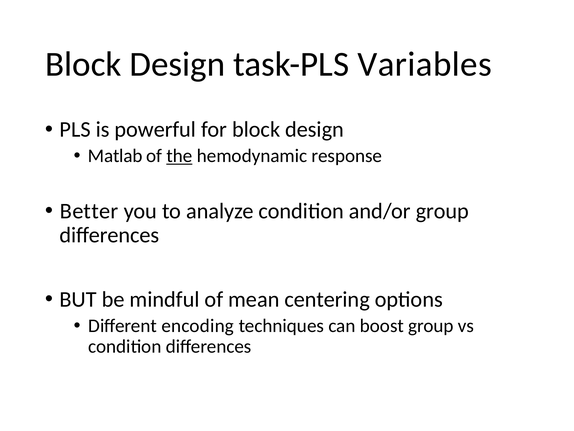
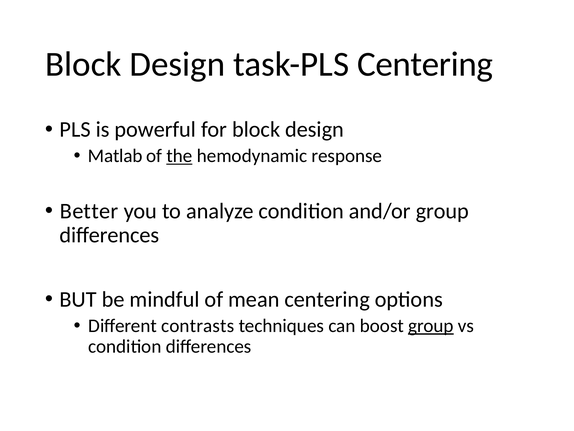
task-PLS Variables: Variables -> Centering (425, 64)
encoding: encoding -> contrasts (198, 325)
group underline: none -> present (431, 325)
